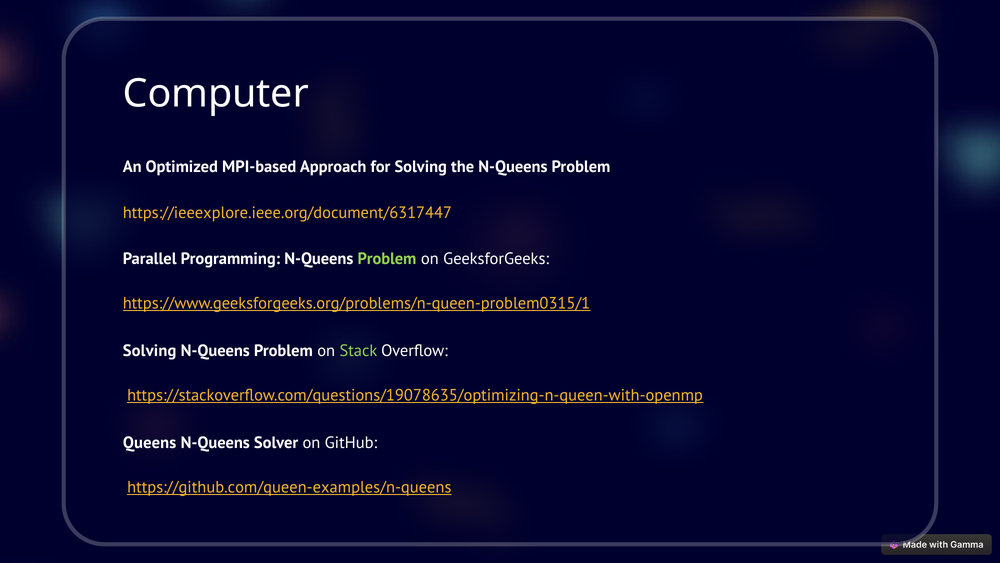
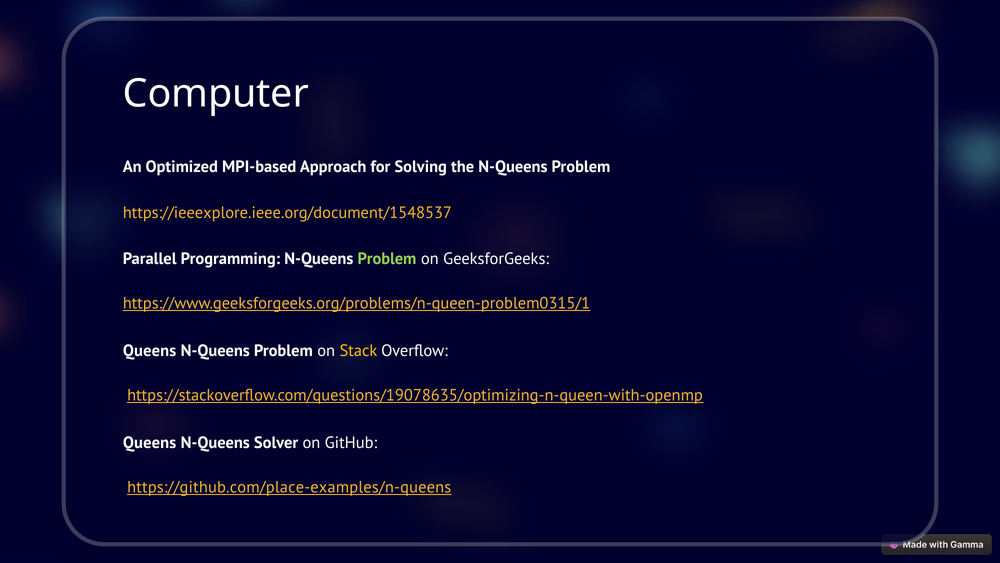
https://ieeexplore.ieee.org/document/6317447: https://ieeexplore.ieee.org/document/6317447 -> https://ieeexplore.ieee.org/document/1548537 (287, 213)
Solving: Solving -> Queens (150, 351)
Stack colour: light green -> yellow (358, 351)
https://github.com/queen-examples/n-queens: https://github.com/queen-examples/n-queens -> https://github.com/place-examples/n-queens (289, 487)
